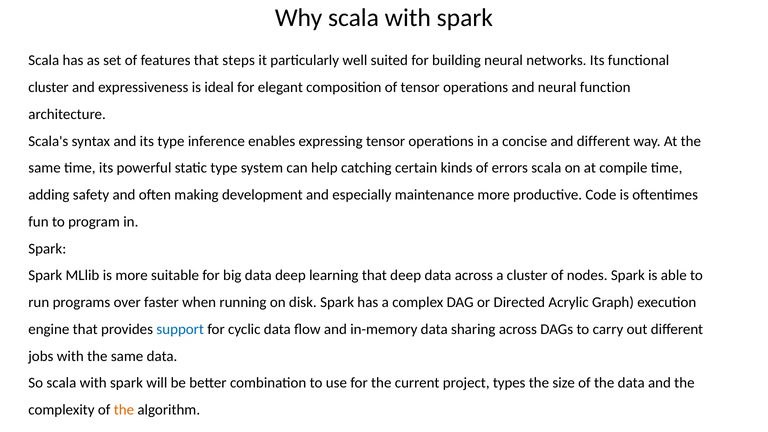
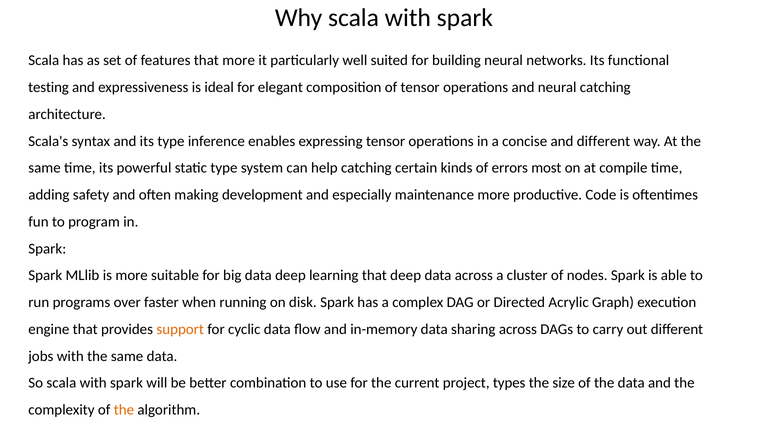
that steps: steps -> more (239, 60)
cluster: cluster -> testing (49, 87)
neural function: function -> catching (605, 87)
errors scala: scala -> most (546, 168)
support colour: blue -> orange (180, 329)
